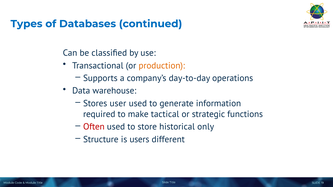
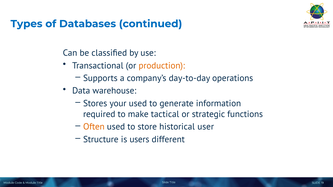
user: user -> your (118, 104)
Often colour: red -> orange (94, 127)
only: only -> user (206, 127)
